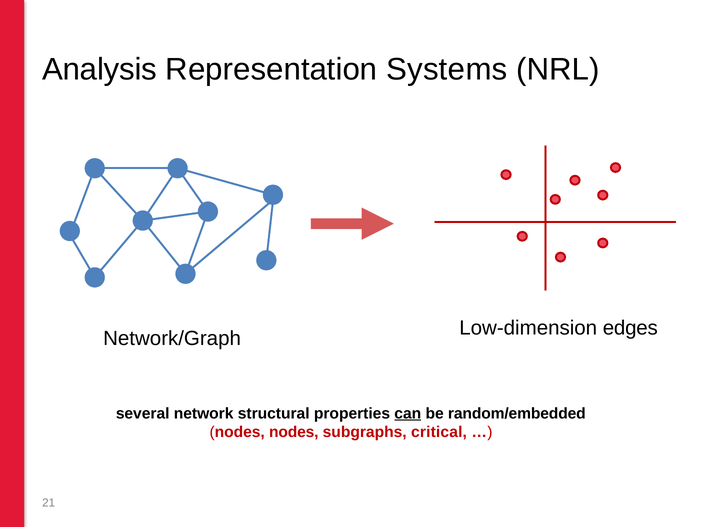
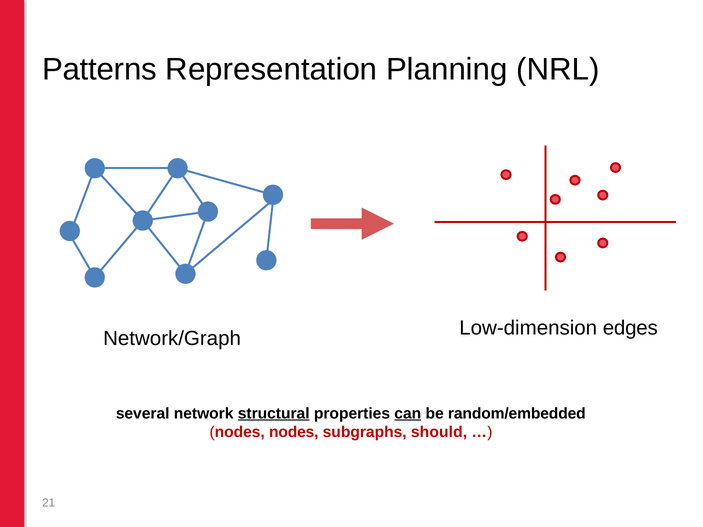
Analysis: Analysis -> Patterns (100, 70)
Systems: Systems -> Planning (447, 70)
structural underline: none -> present (274, 414)
critical: critical -> should (439, 432)
